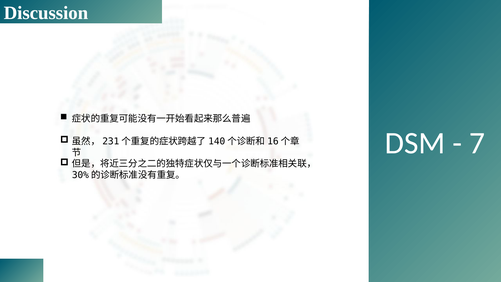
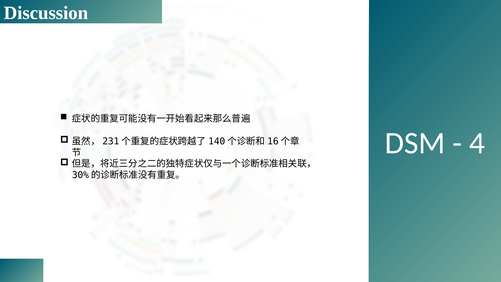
7: 7 -> 4 (477, 143)
